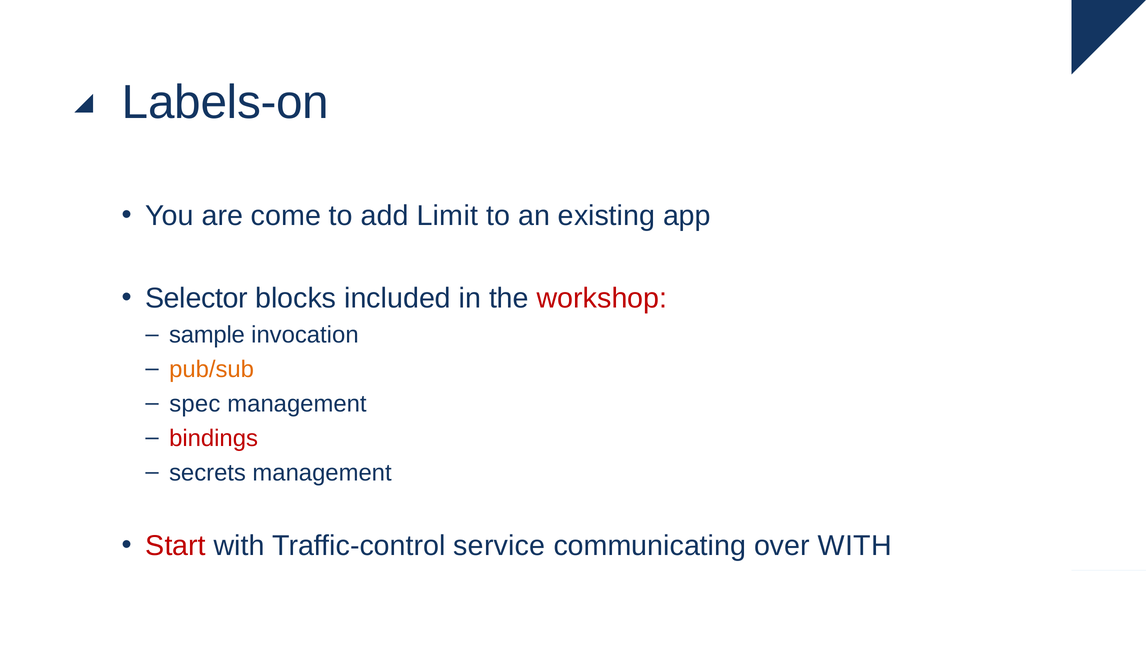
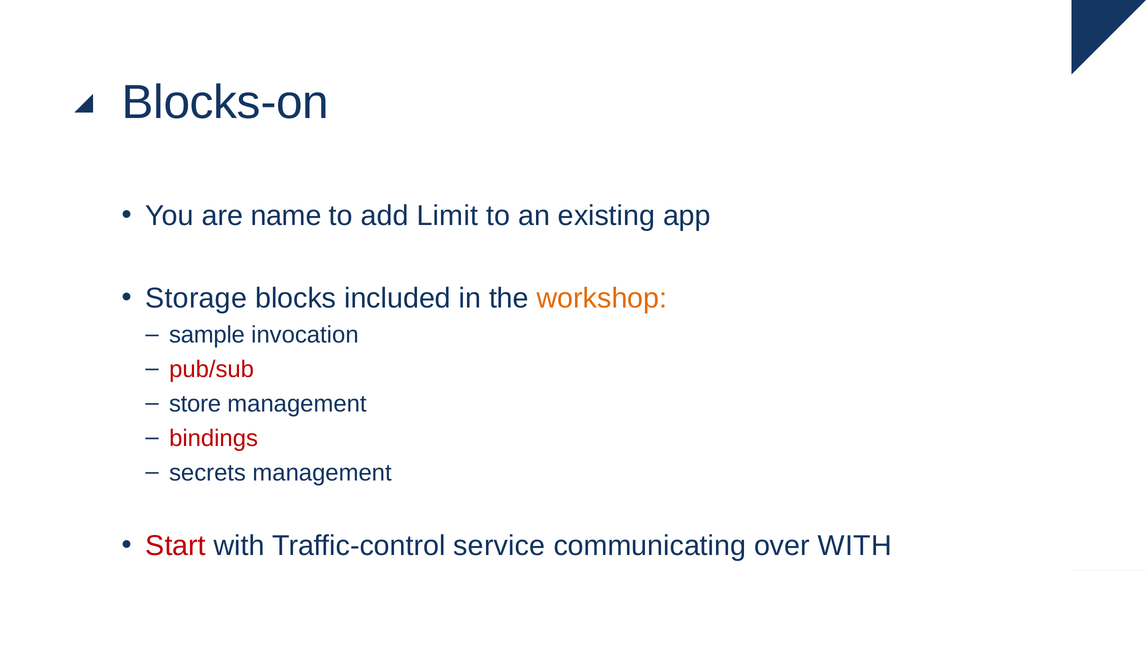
Labels-on: Labels-on -> Blocks-on (225, 103)
come: come -> name (286, 215)
Selector: Selector -> Storage (196, 298)
workshop colour: red -> orange (602, 298)
pub/sub colour: orange -> red (212, 369)
spec: spec -> store (195, 404)
